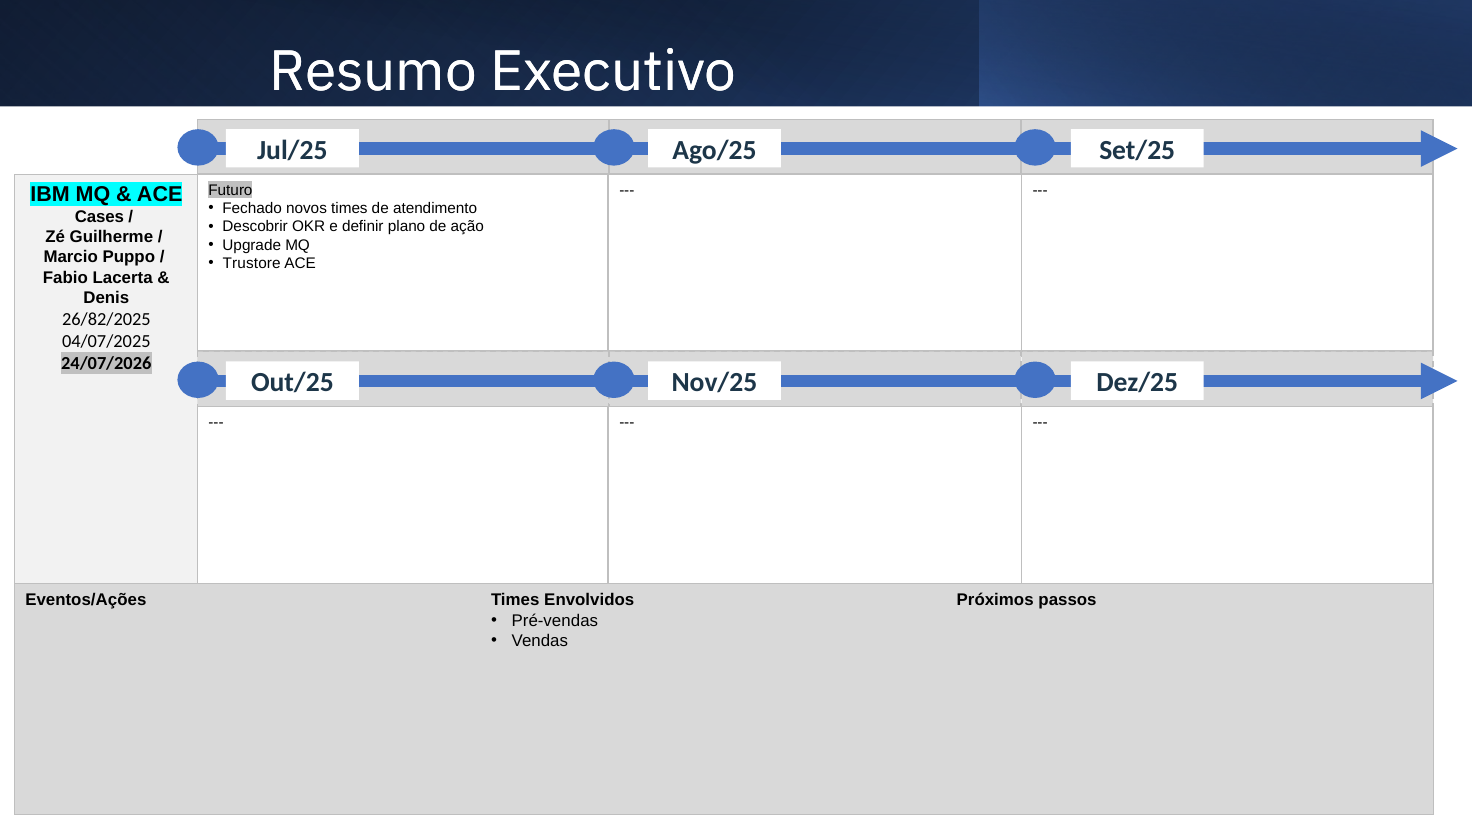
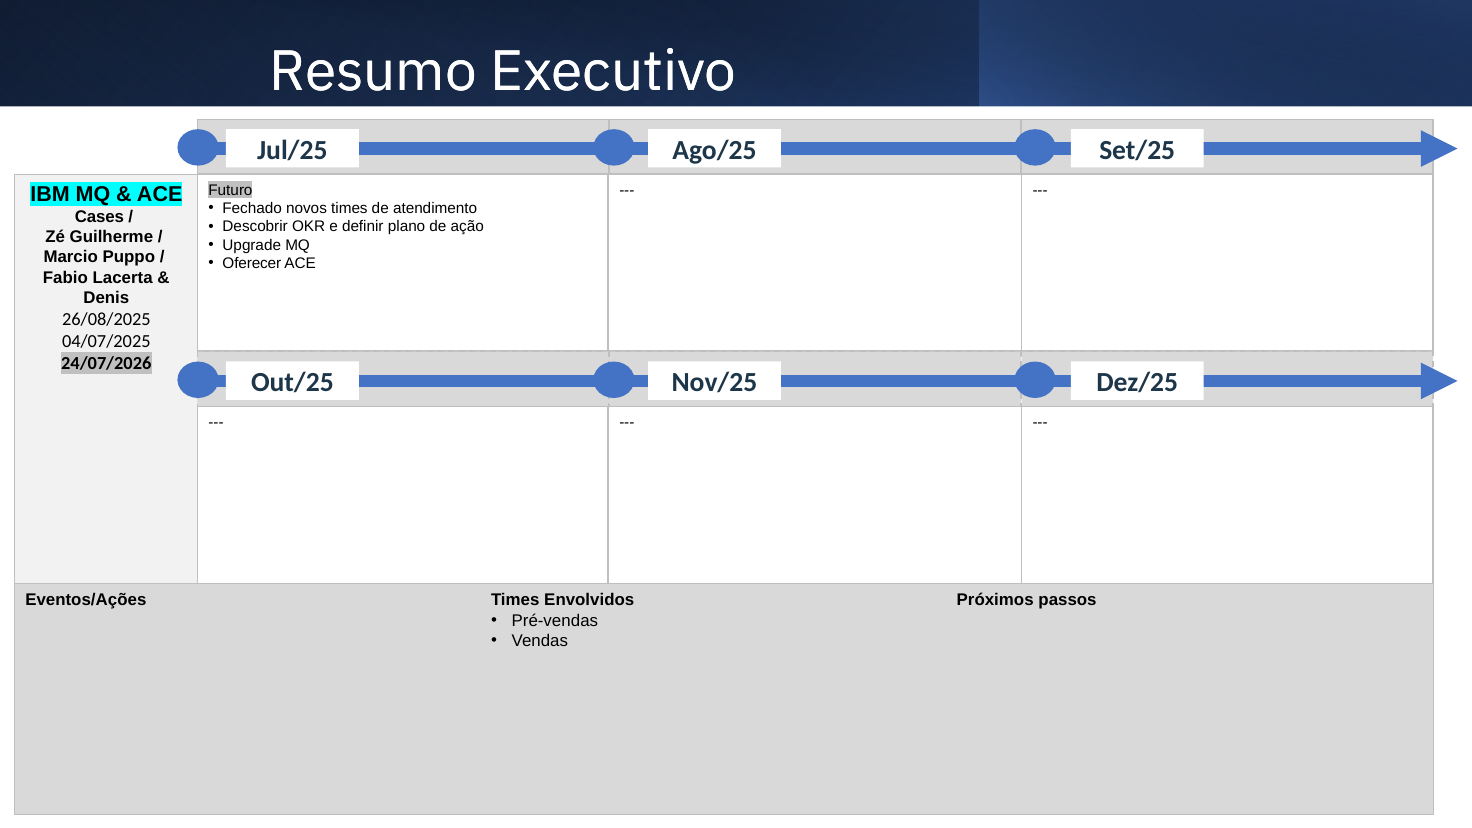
Trustore: Trustore -> Oferecer (252, 264)
26/82/2025: 26/82/2025 -> 26/08/2025 (106, 319)
